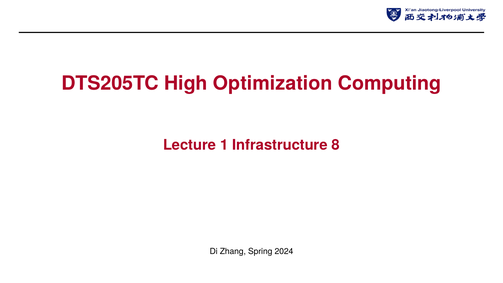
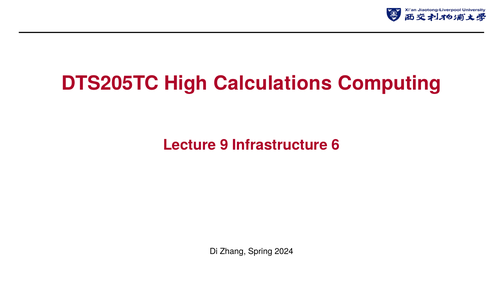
Optimization: Optimization -> Calculations (273, 83)
1: 1 -> 9 (224, 145)
8: 8 -> 6 (336, 145)
